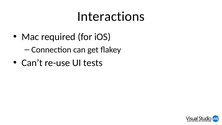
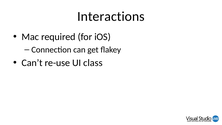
tests: tests -> class (93, 63)
